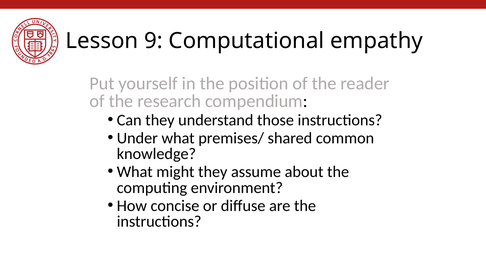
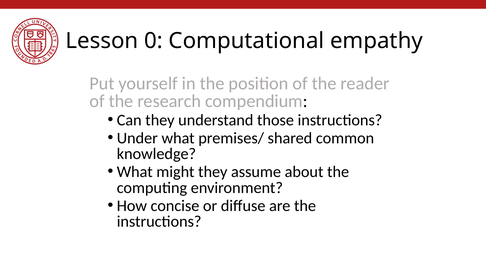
9: 9 -> 0 (154, 41)
